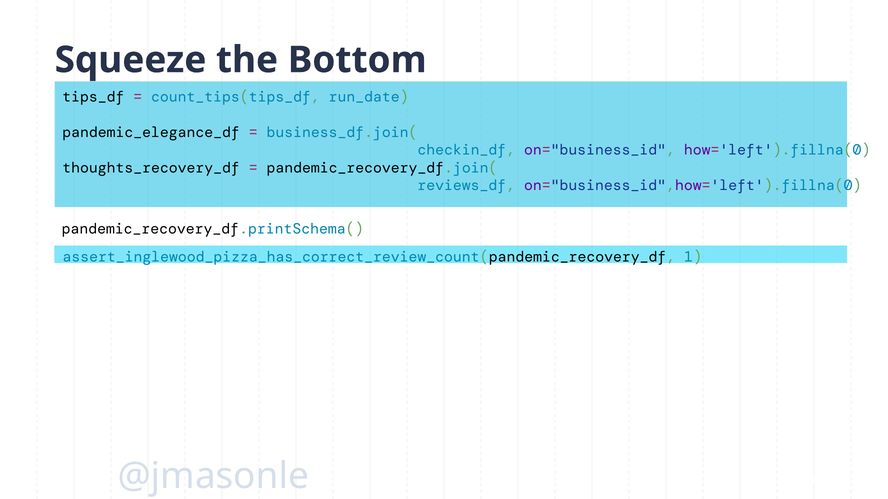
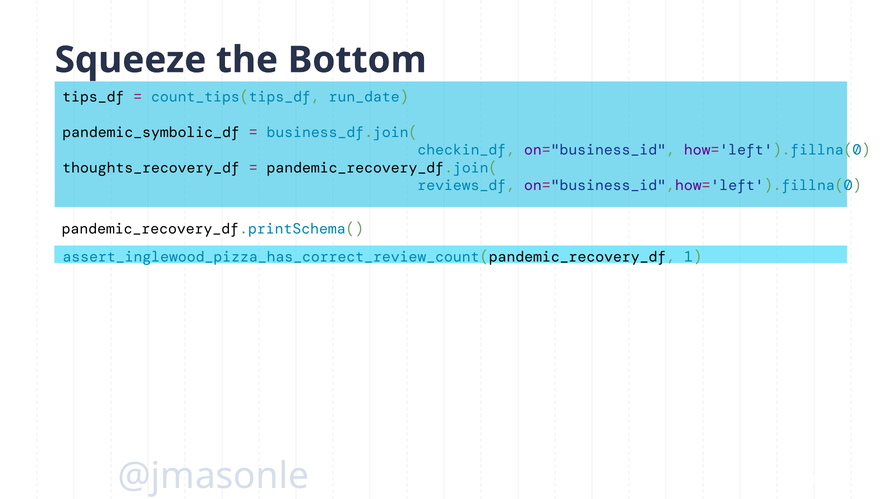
pandemic_elegance_df: pandemic_elegance_df -> pandemic_symbolic_df (151, 132)
